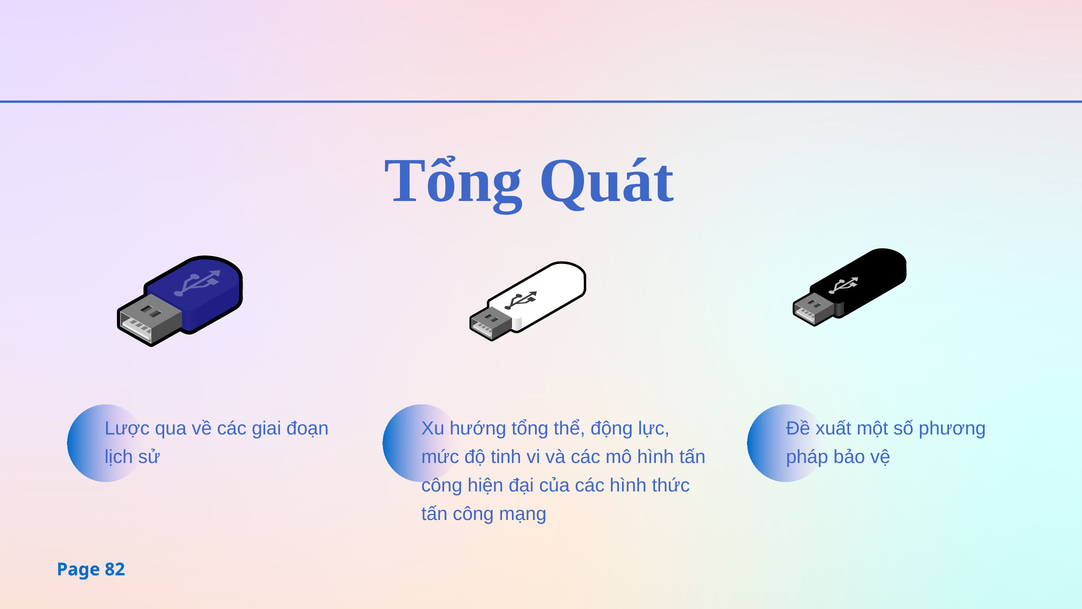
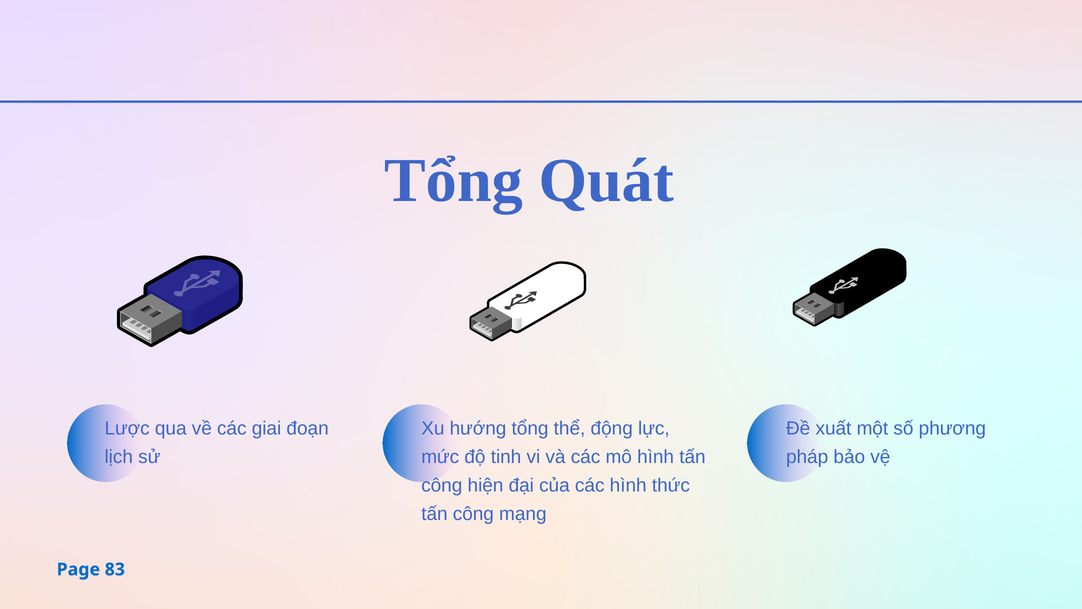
82: 82 -> 83 (115, 569)
